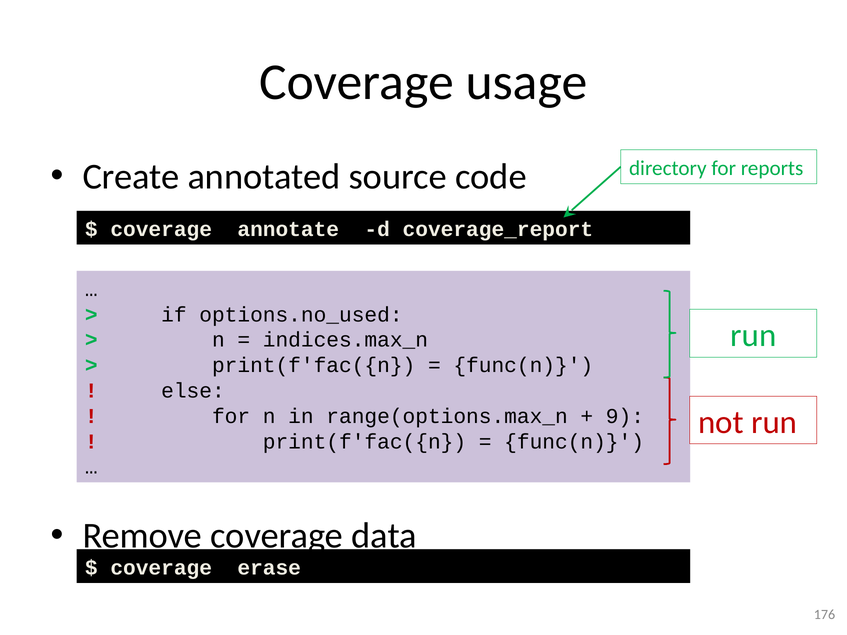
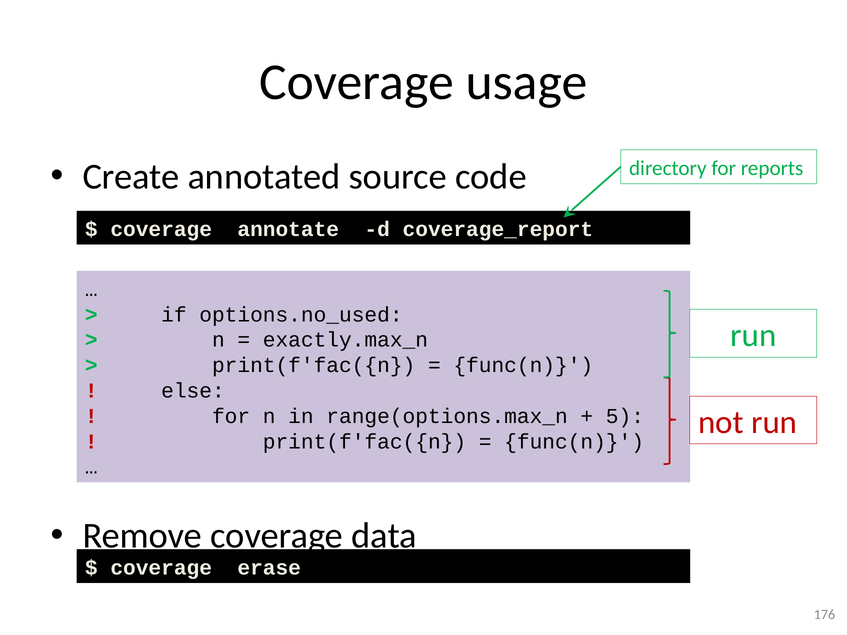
indices.max_n: indices.max_n -> exactly.max_n (345, 340)
9: 9 -> 5 (625, 416)
